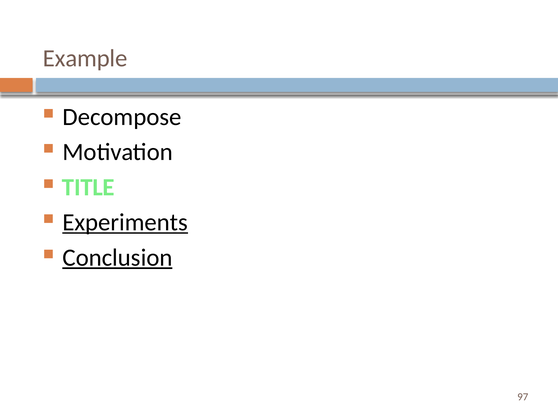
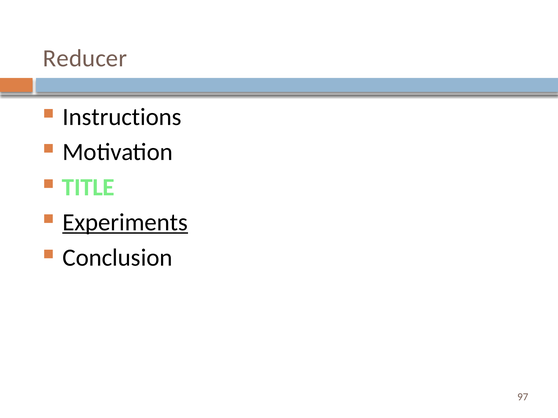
Example: Example -> Reducer (85, 58)
Decompose: Decompose -> Instructions (122, 117)
Conclusion underline: present -> none (117, 258)
